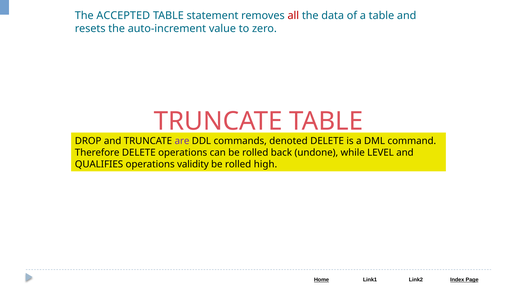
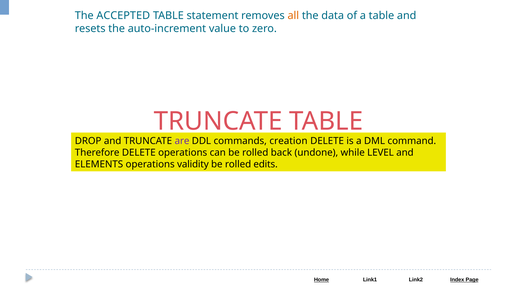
all colour: red -> orange (293, 16)
denoted: denoted -> creation (288, 141)
QUALIFIES: QUALIFIES -> ELEMENTS (99, 164)
high: high -> edits (266, 164)
